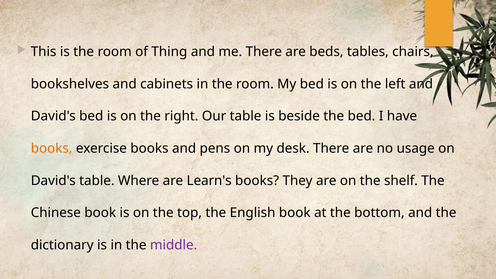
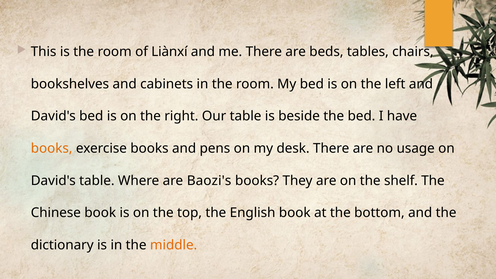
Thing: Thing -> Liànxí (169, 52)
Learn's: Learn's -> Baozi's (209, 181)
middle colour: purple -> orange (174, 245)
